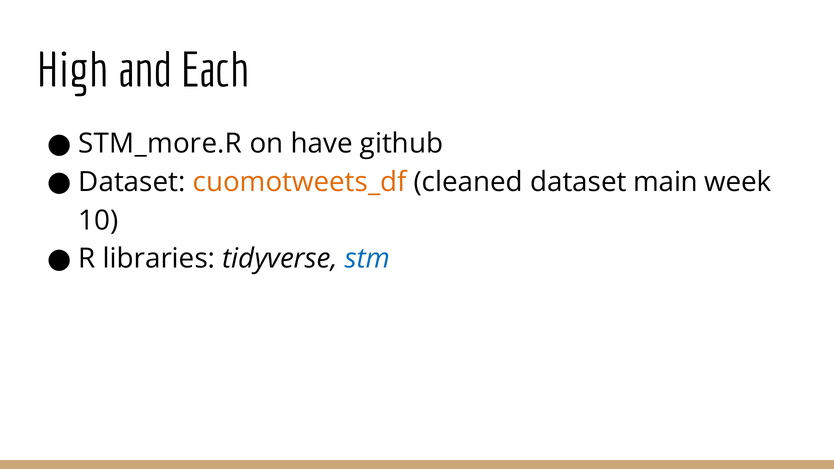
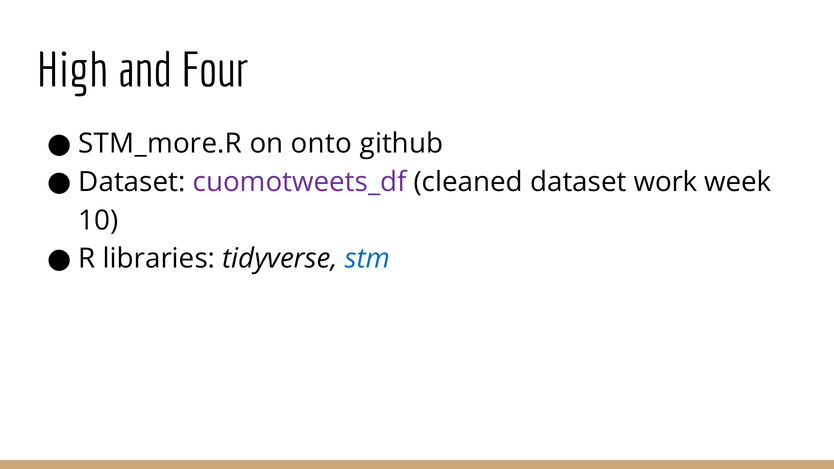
Each: Each -> Four (215, 70)
have: have -> onto (321, 144)
cuomotweets_df colour: orange -> purple (300, 182)
main: main -> work (666, 182)
